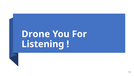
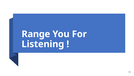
Drone: Drone -> Range (36, 34)
